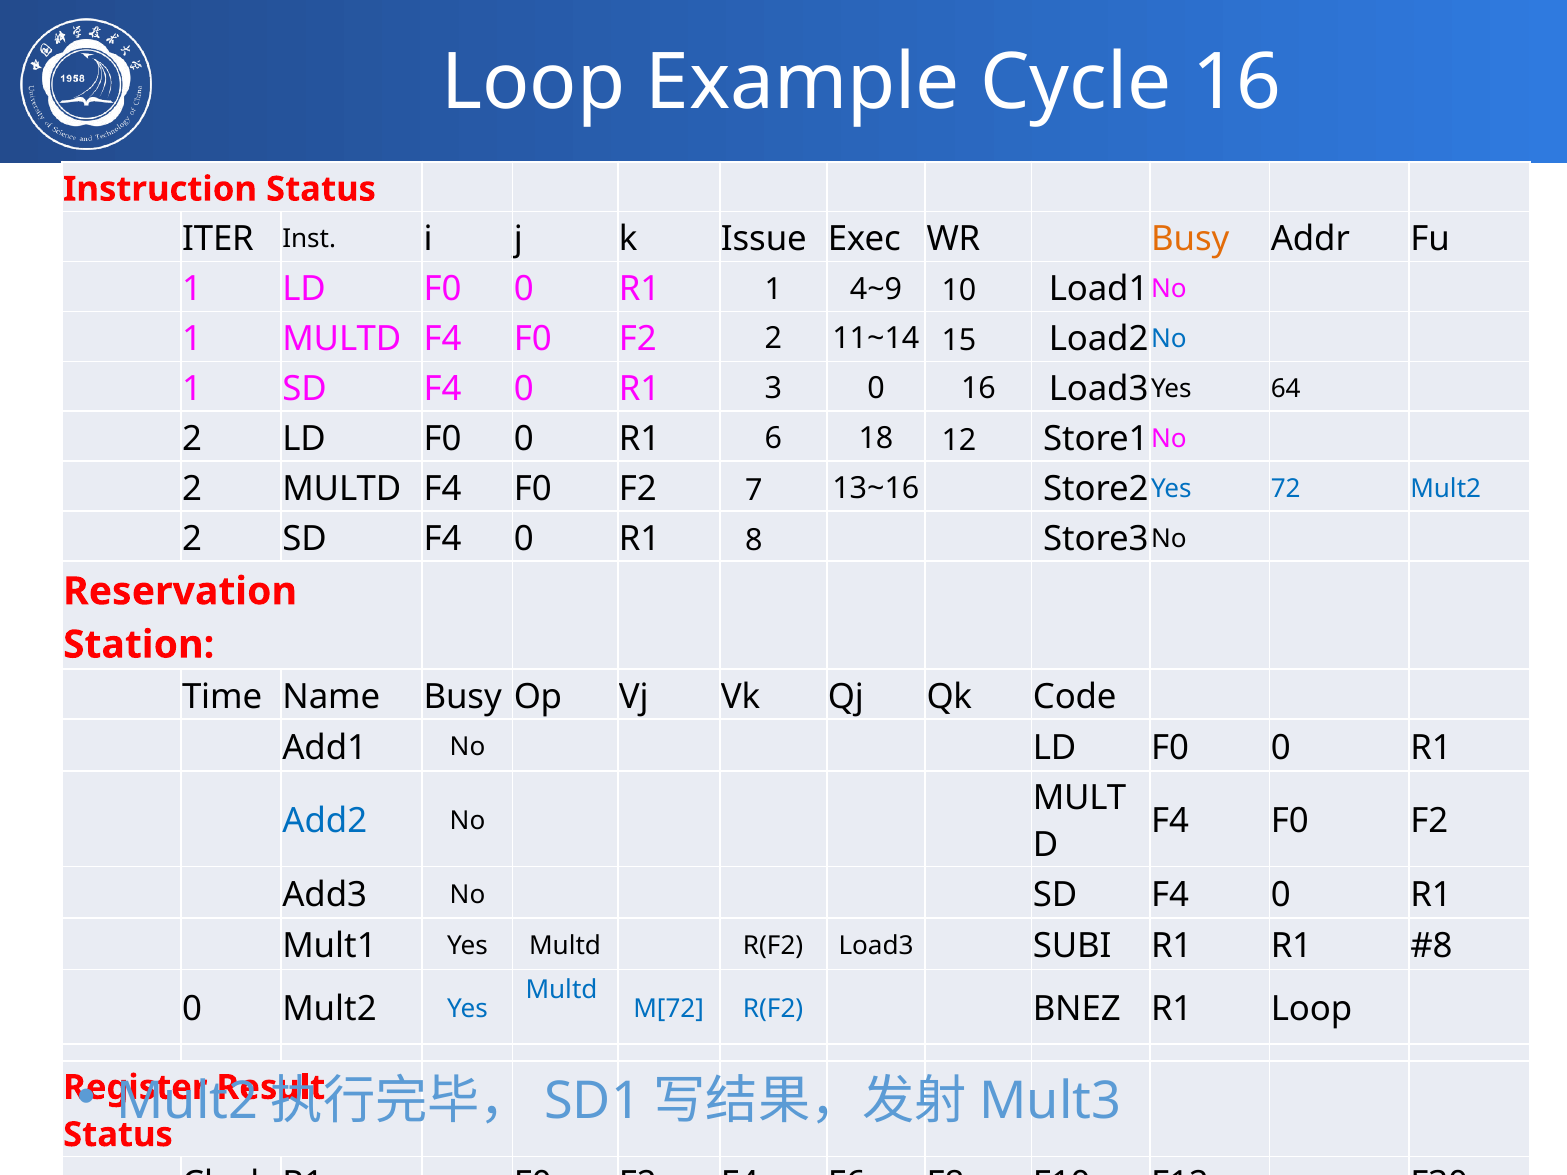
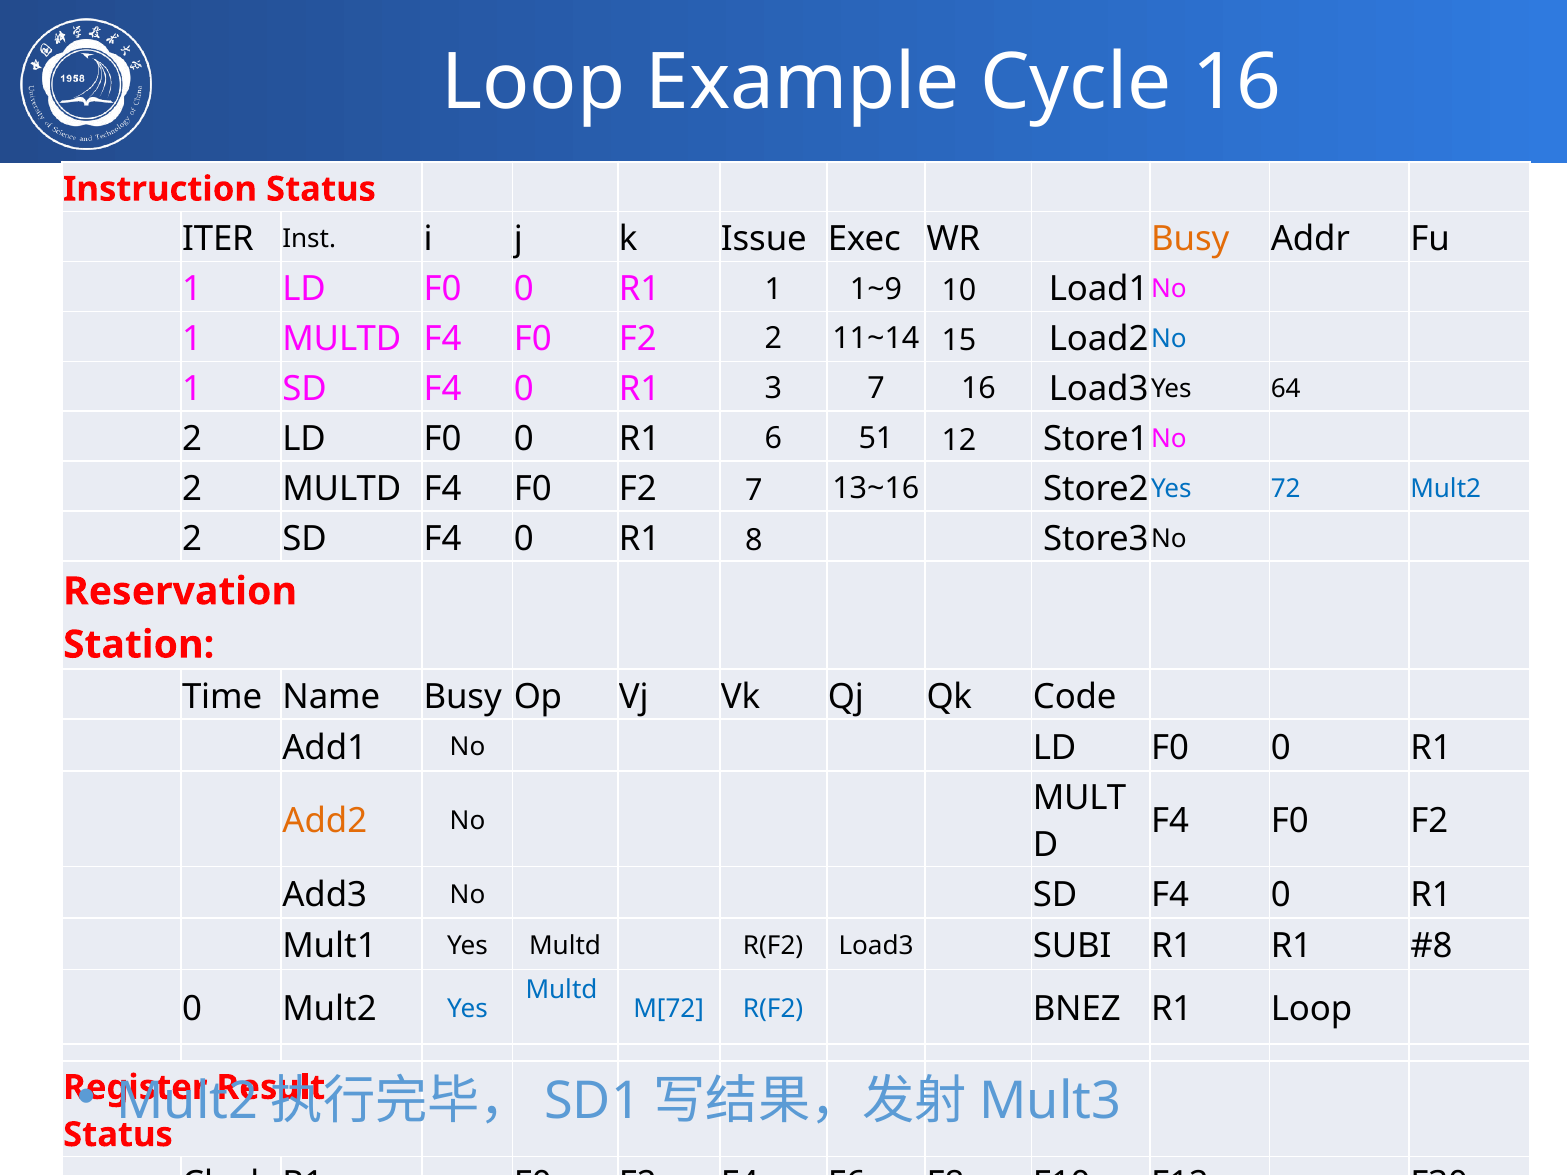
4~9: 4~9 -> 1~9 (876, 289)
3 0: 0 -> 7 (876, 389)
18: 18 -> 51 (876, 439)
Add2 colour: blue -> orange (325, 821)
